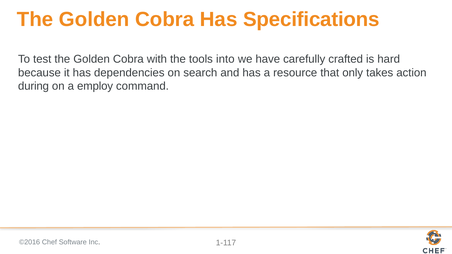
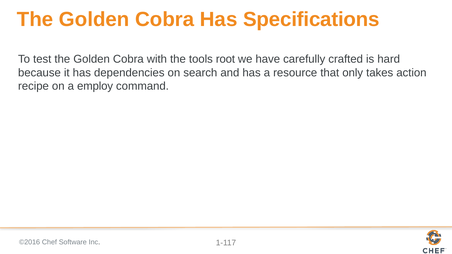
into: into -> root (225, 59)
during: during -> recipe (33, 86)
